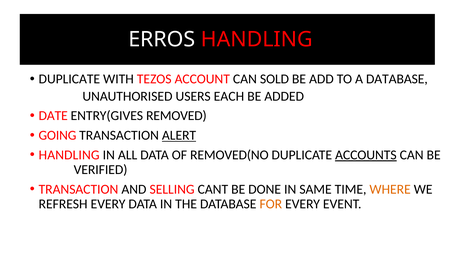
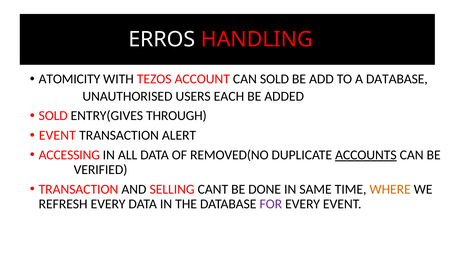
DUPLICATE: DUPLICATE -> ATOMICITY (69, 79)
DATE: DATE -> SOLD (53, 116)
REMOVED: REMOVED -> THROUGH (176, 116)
GOING: GOING -> EVENT (57, 135)
ALERT underline: present -> none (179, 135)
HANDLING: HANDLING -> ACCESSING (69, 155)
FOR colour: orange -> purple (271, 204)
